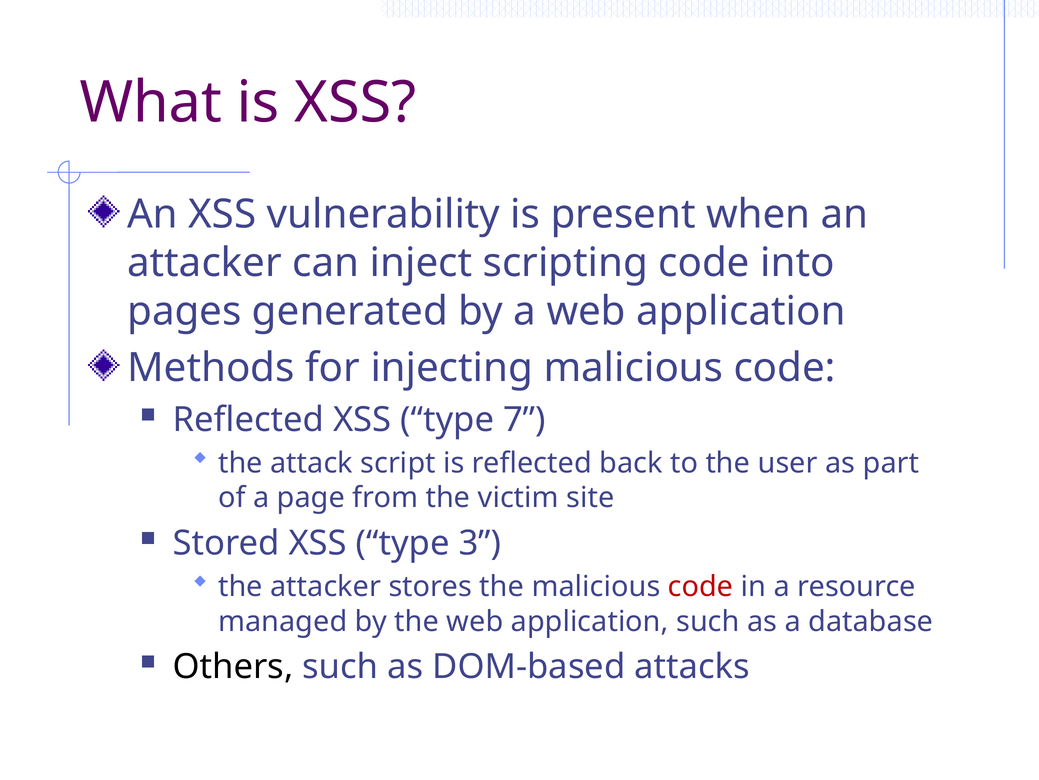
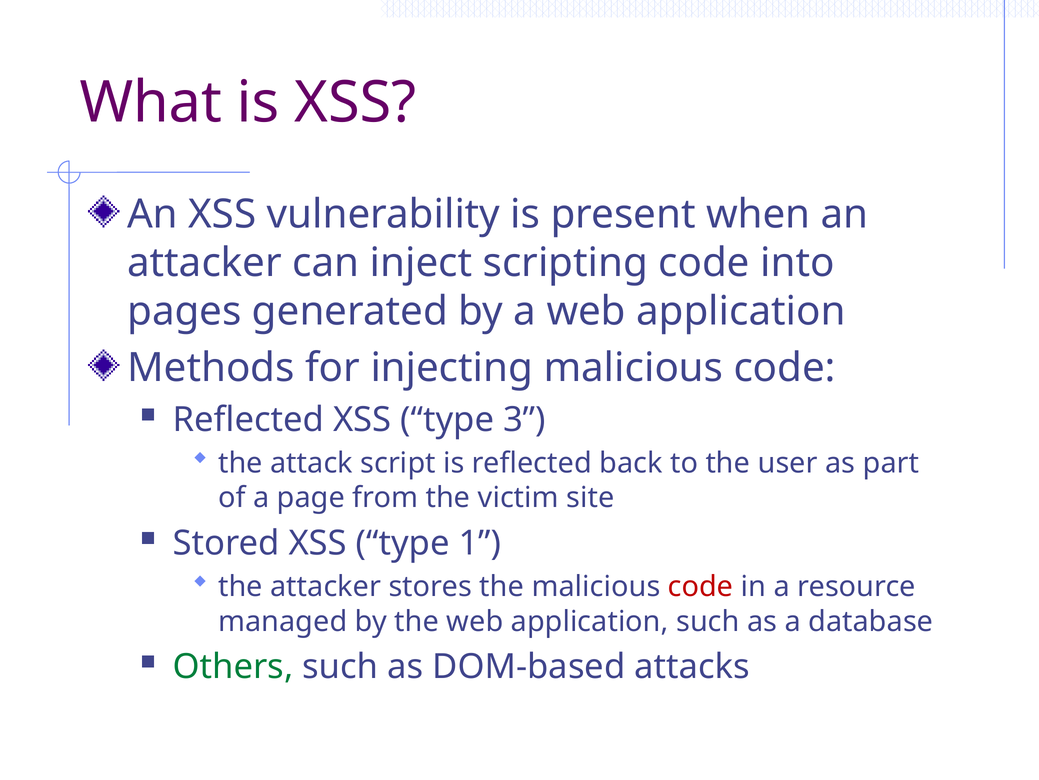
7: 7 -> 3 (524, 419)
3: 3 -> 1 (480, 543)
Others colour: black -> green (233, 666)
